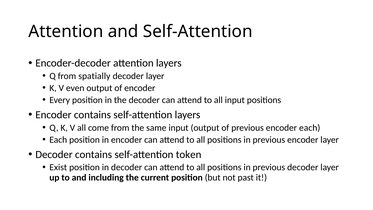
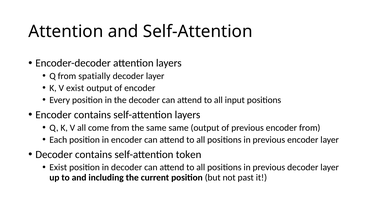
V even: even -> exist (75, 88)
same input: input -> same (179, 128)
encoder each: each -> from (310, 128)
